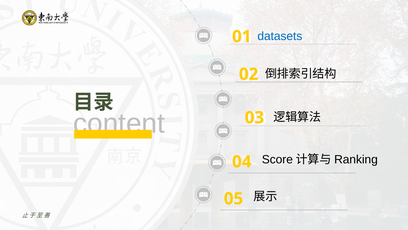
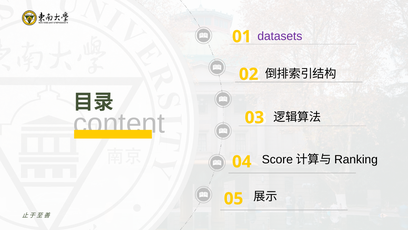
datasets colour: blue -> purple (280, 36)
